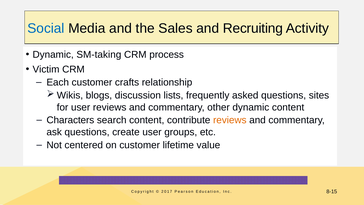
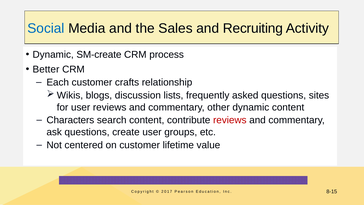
SM-taking: SM-taking -> SM-create (99, 55)
Victim: Victim -> Better (46, 69)
reviews colour: orange -> red (230, 120)
